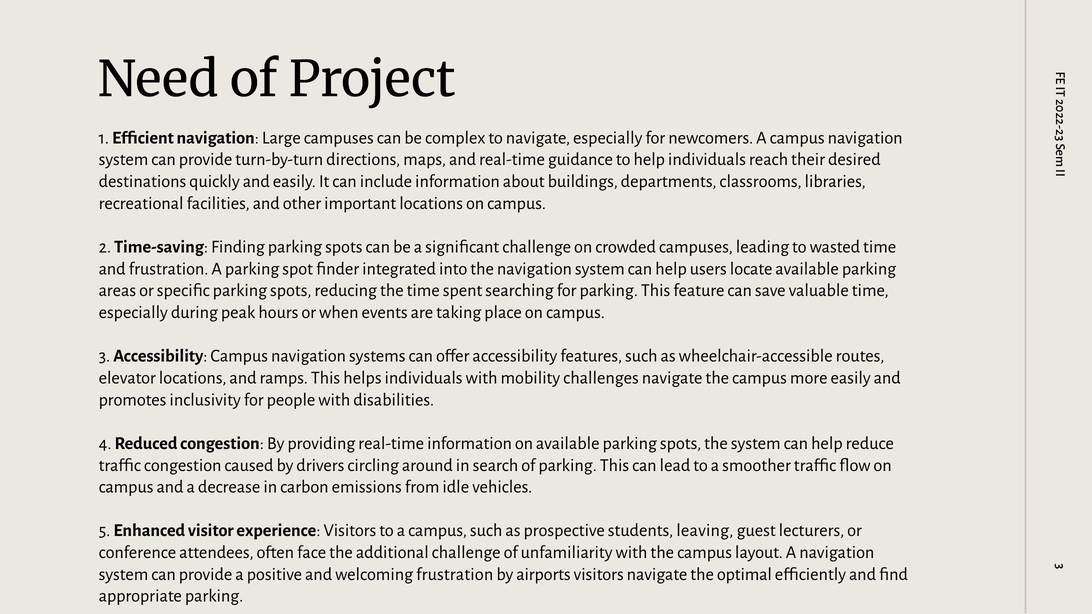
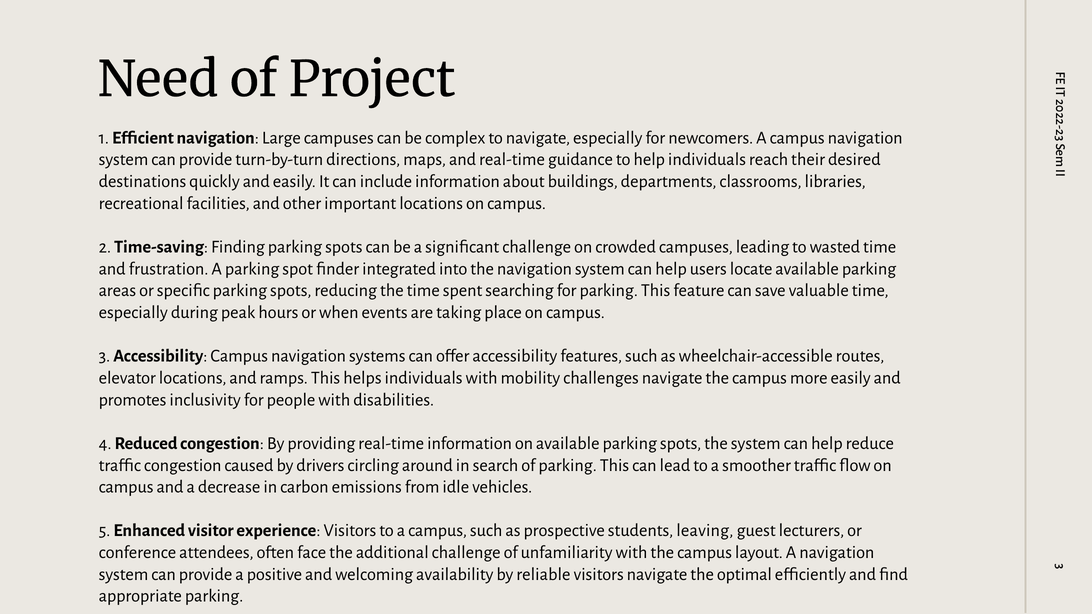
welcoming frustration: frustration -> availability (455, 574)
airports: airports -> reliable (543, 574)
